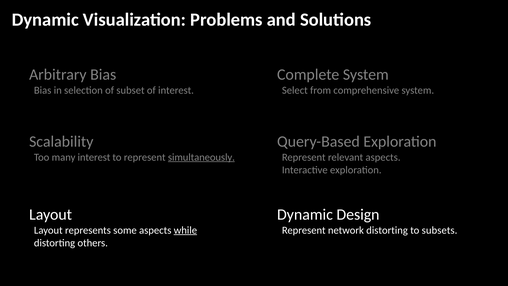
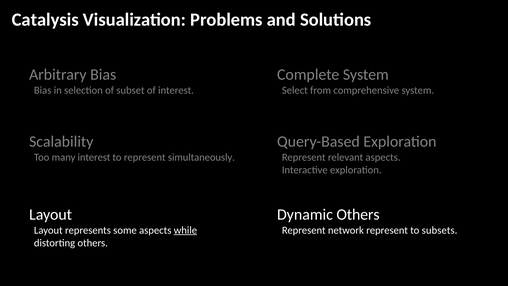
Dynamic: Dynamic -> Catalysis (45, 20)
simultaneously underline: present -> none (201, 157)
Dynamic Design: Design -> Others (358, 214)
network distorting: distorting -> represent (387, 230)
